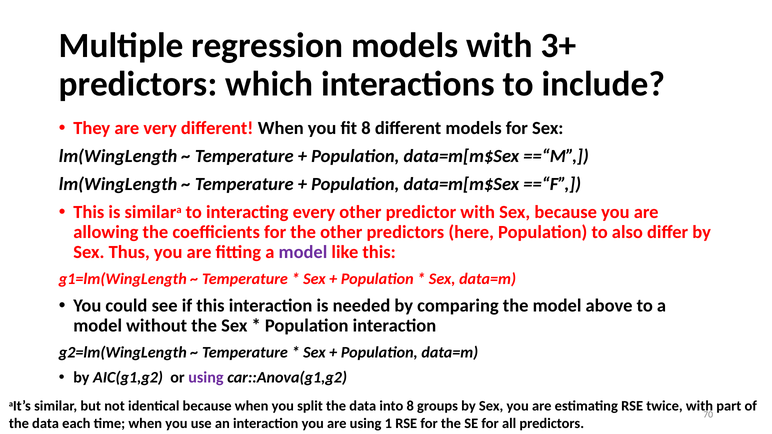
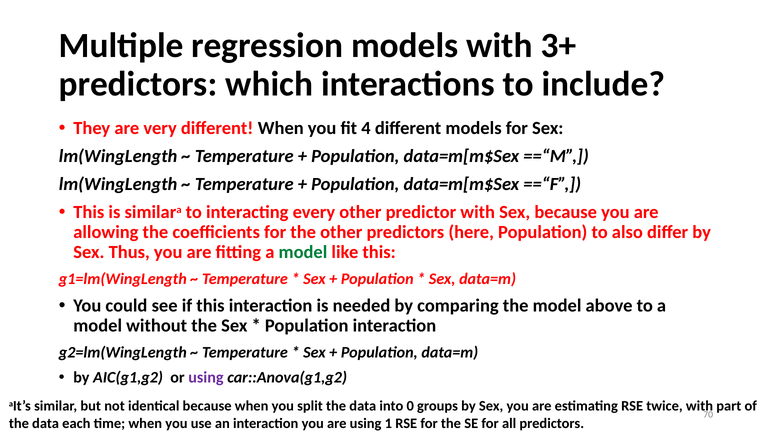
fit 8: 8 -> 4 (366, 128)
model colour: purple -> green (303, 252)
into 8: 8 -> 0 (410, 406)
